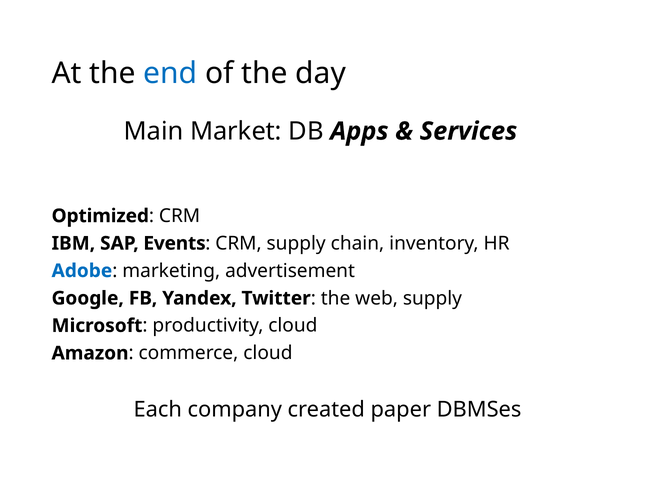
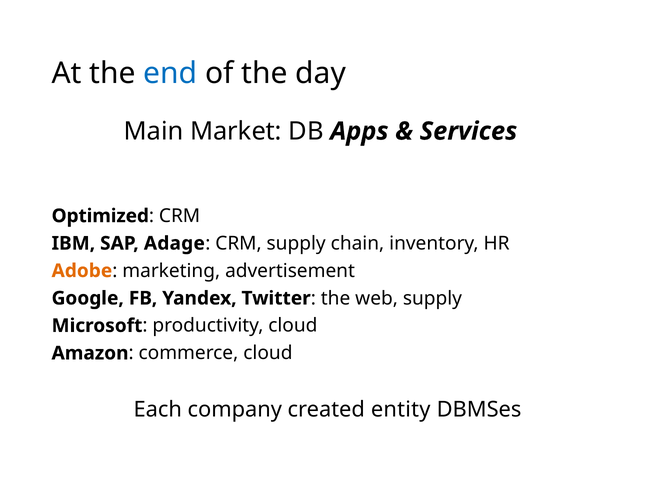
Events: Events -> Adage (174, 243)
Adobe colour: blue -> orange (82, 271)
paper: paper -> entity (401, 410)
